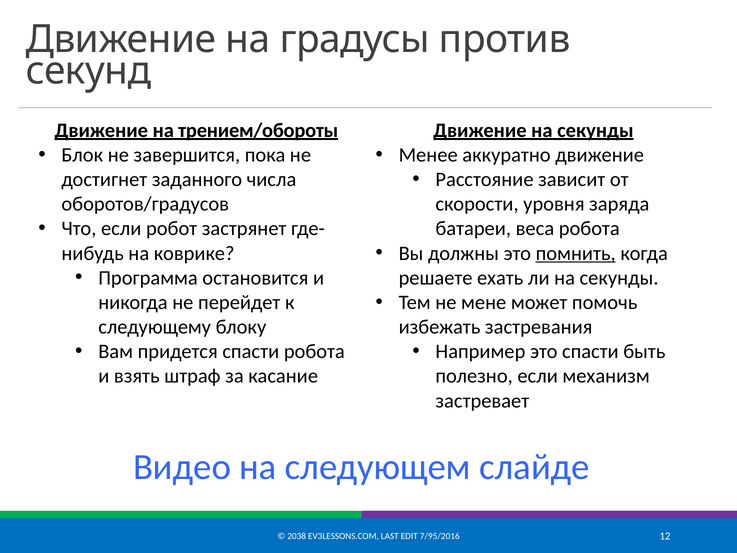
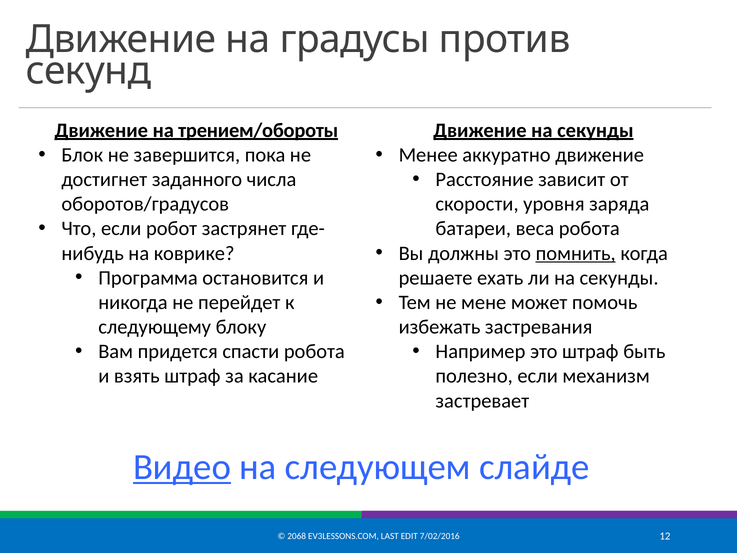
это спасти: спасти -> штраф (590, 351)
Видео underline: none -> present (182, 467)
2038: 2038 -> 2068 (297, 536)
7/95/2016: 7/95/2016 -> 7/02/2016 (440, 536)
